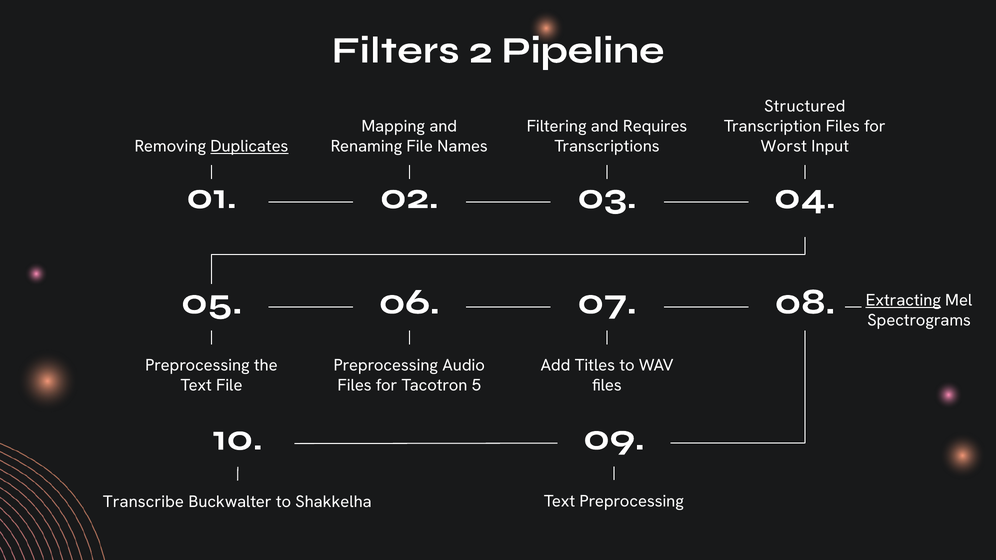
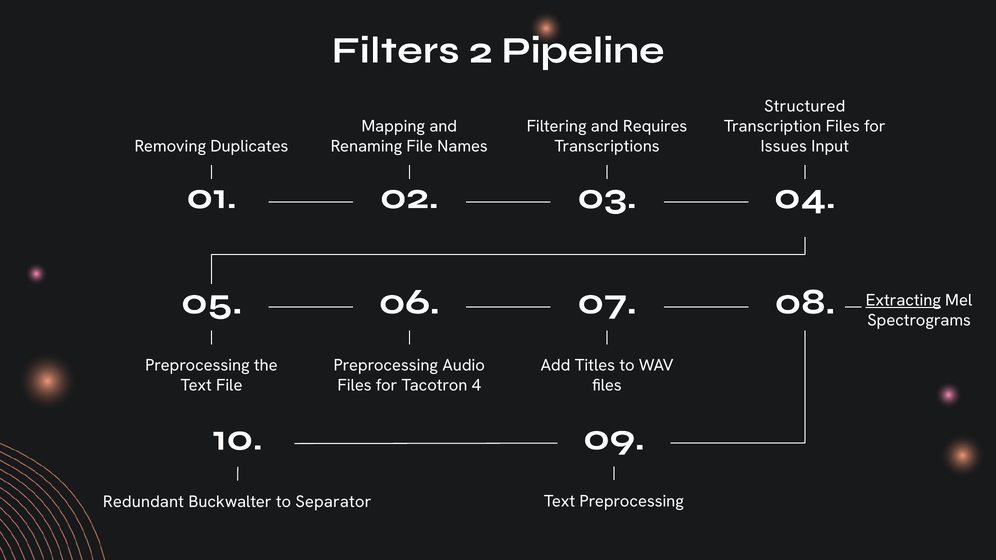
Duplicates underline: present -> none (249, 146)
Worst: Worst -> Issues (784, 146)
5: 5 -> 4 (476, 385)
Transcribe: Transcribe -> Redundant (143, 502)
Shakkelha: Shakkelha -> Separator (333, 502)
